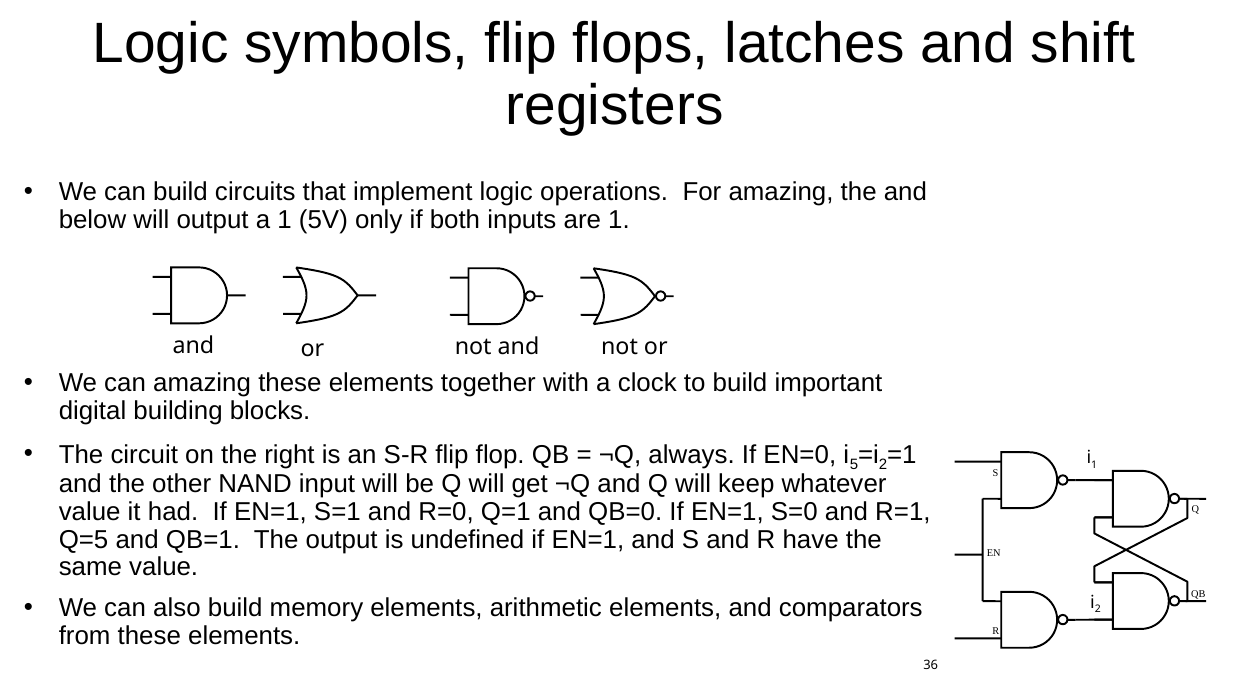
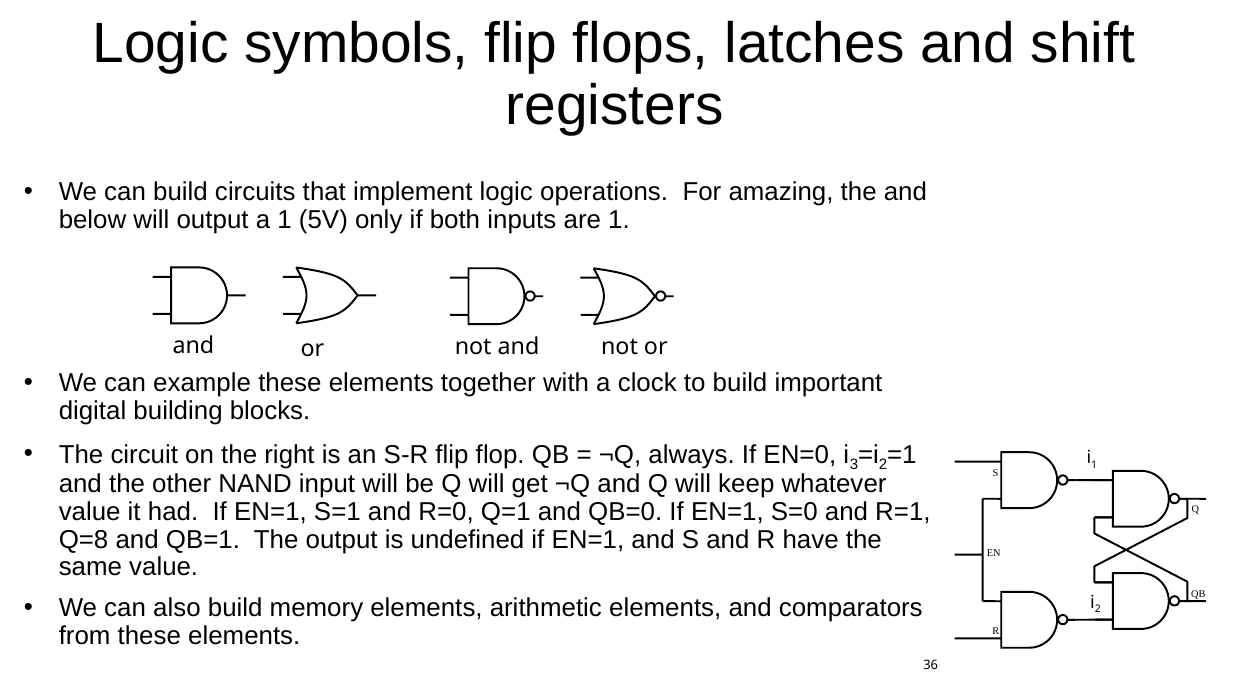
can amazing: amazing -> example (202, 383)
5: 5 -> 3 (854, 465)
Q=5: Q=5 -> Q=8 (84, 540)
